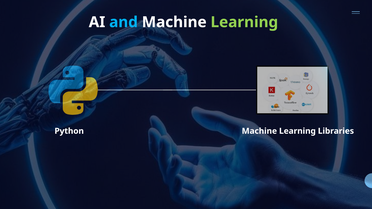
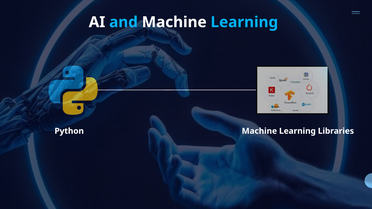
Learning colour: light green -> light blue (244, 22)
